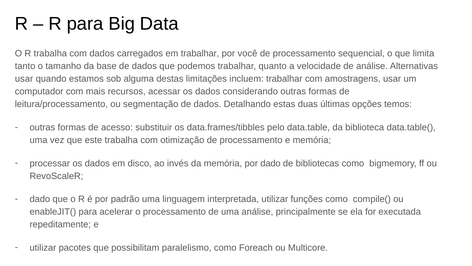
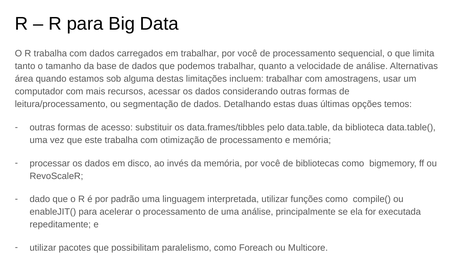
usar: usar -> área (24, 79)
memória por dado: dado -> você (270, 163)
